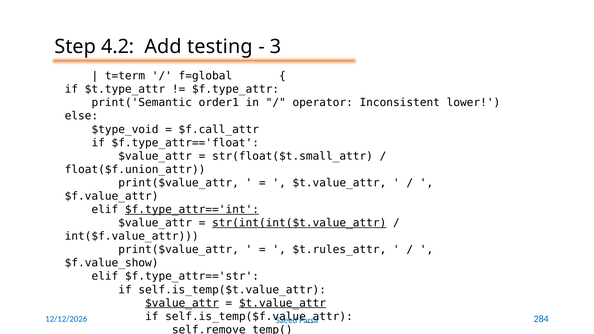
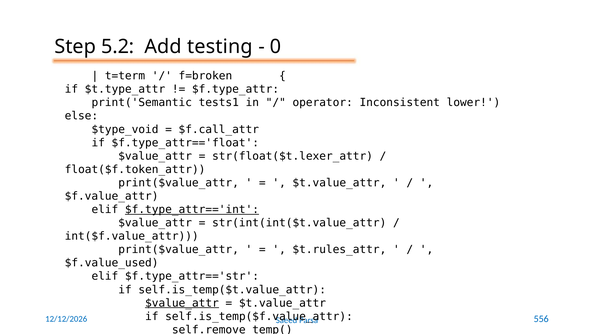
4.2: 4.2 -> 5.2 (118, 47)
3: 3 -> 0 (276, 47)
f=global: f=global -> f=broken (205, 76)
order1: order1 -> tests1 (219, 103)
str(float($t.small_attr: str(float($t.small_attr -> str(float($t.lexer_attr (293, 156)
float($f.union_attr: float($f.union_attr -> float($f.token_attr (135, 169)
str(int(int($t.value_attr underline: present -> none (299, 223)
$f.value_show: $f.value_show -> $f.value_used (112, 263)
$t.value_attr underline: present -> none (282, 303)
284: 284 -> 556 (541, 319)
